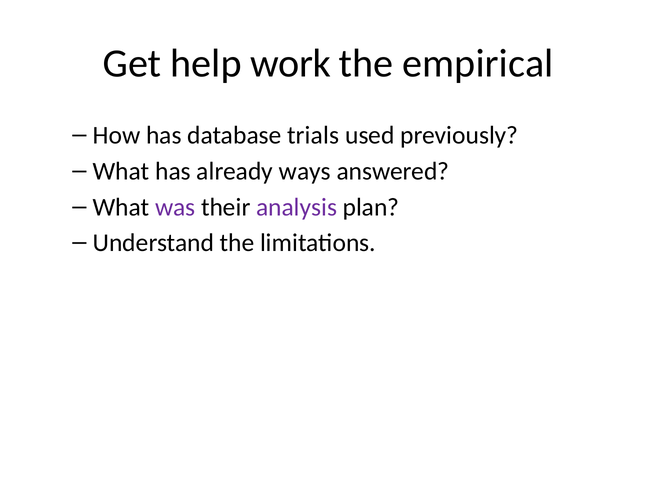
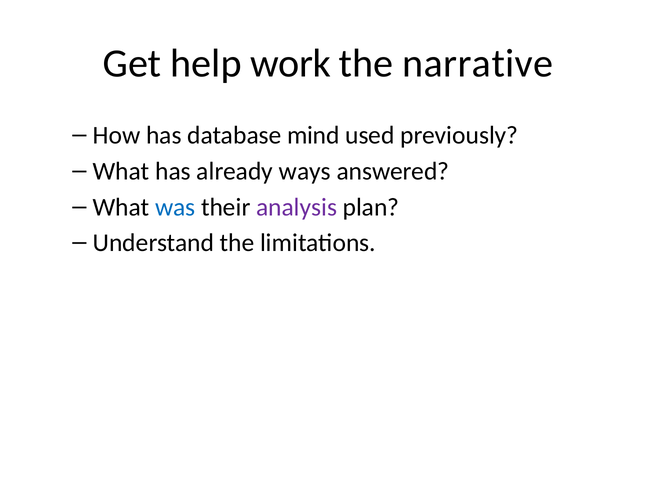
empirical: empirical -> narrative (478, 64)
trials: trials -> mind (313, 135)
was colour: purple -> blue (175, 207)
